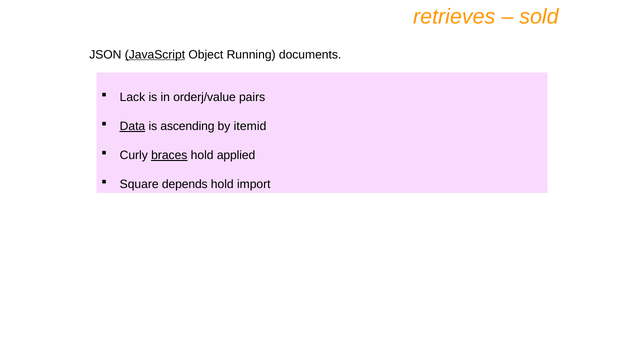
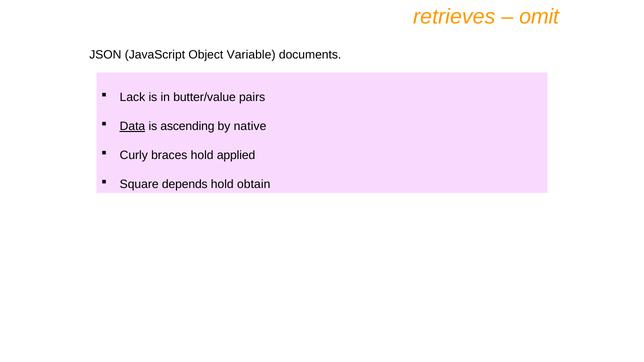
sold: sold -> omit (539, 17)
JavaScript underline: present -> none (155, 55)
Running: Running -> Variable (251, 55)
orderj/value: orderj/value -> butter/value (205, 97)
itemid: itemid -> native (250, 126)
braces underline: present -> none (169, 155)
import: import -> obtain (254, 184)
